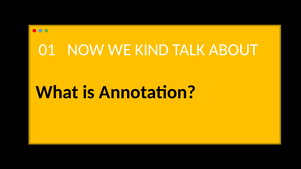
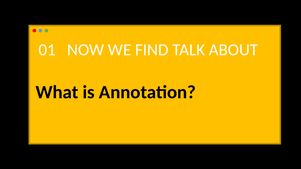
KIND: KIND -> FIND (152, 50)
